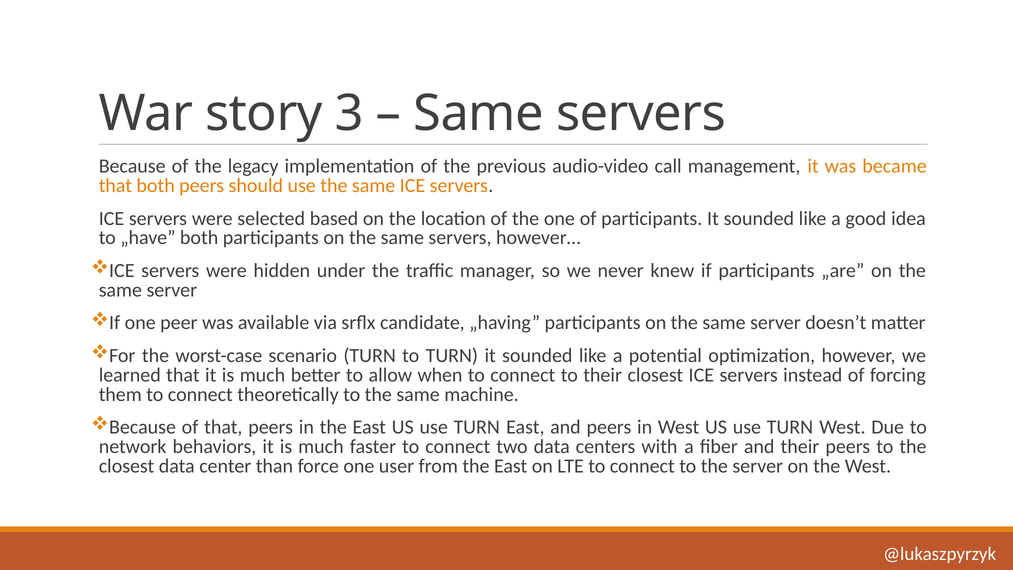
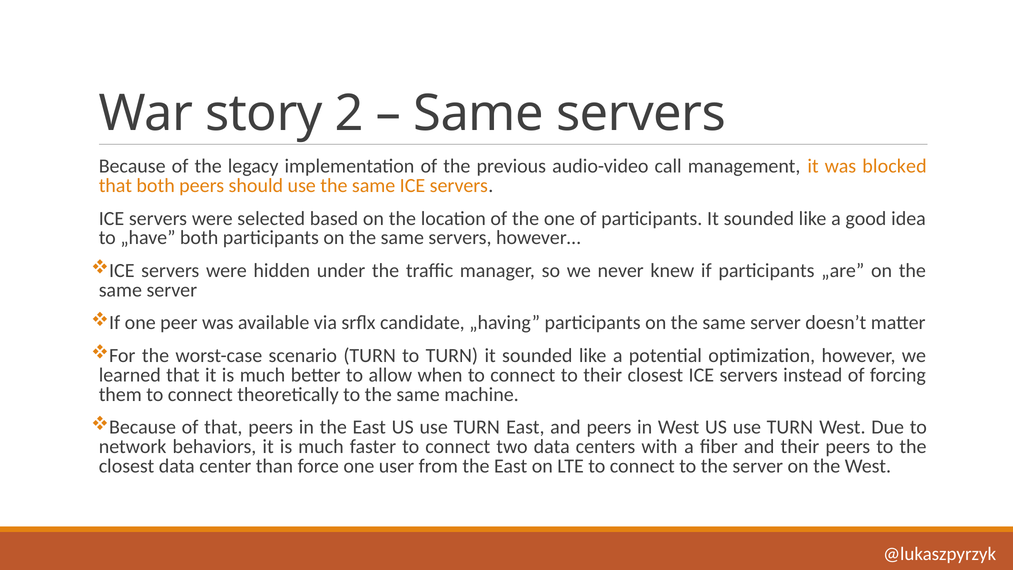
3: 3 -> 2 (349, 113)
became: became -> blocked (894, 166)
